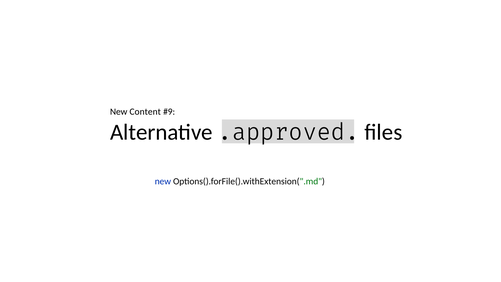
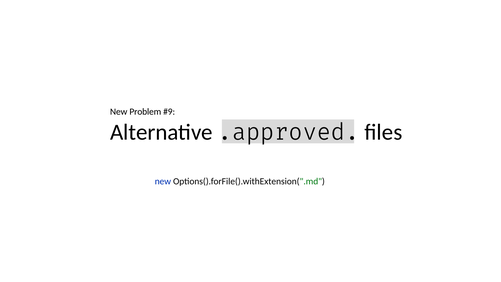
Content: Content -> Problem (145, 112)
